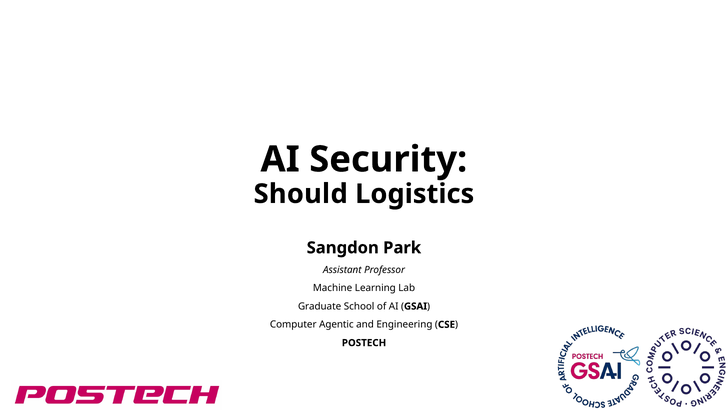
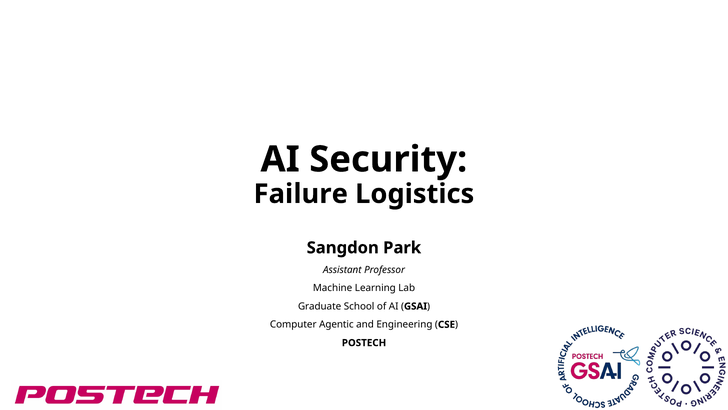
Should: Should -> Failure (301, 194)
